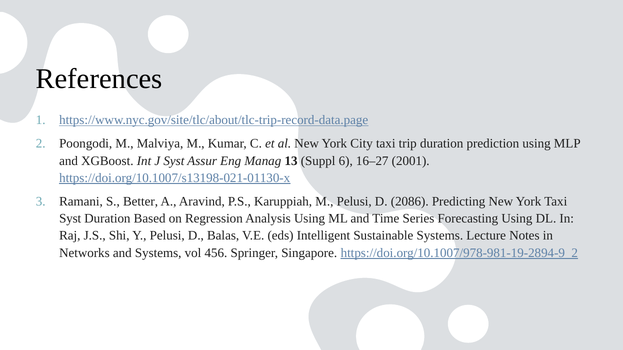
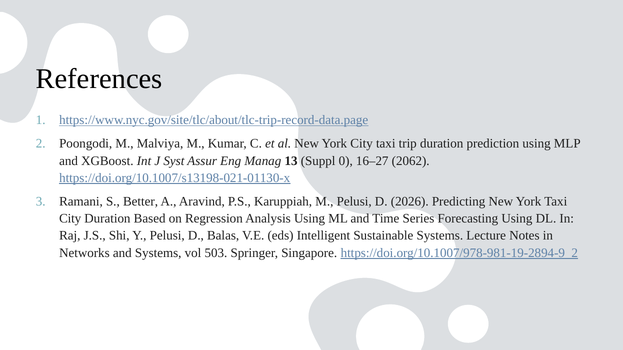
6: 6 -> 0 (346, 161)
2001: 2001 -> 2062 (411, 161)
2086: 2086 -> 2026 (410, 202)
Syst: Syst -> City (70, 219)
456: 456 -> 503 (216, 253)
